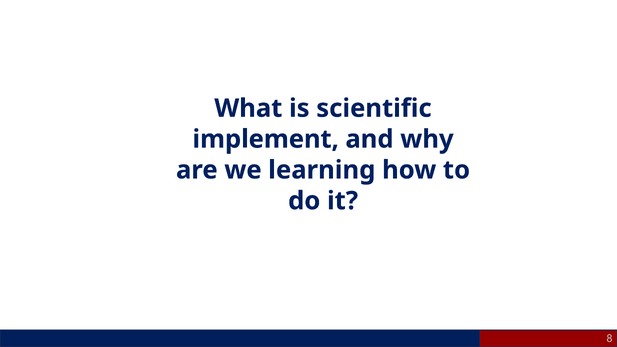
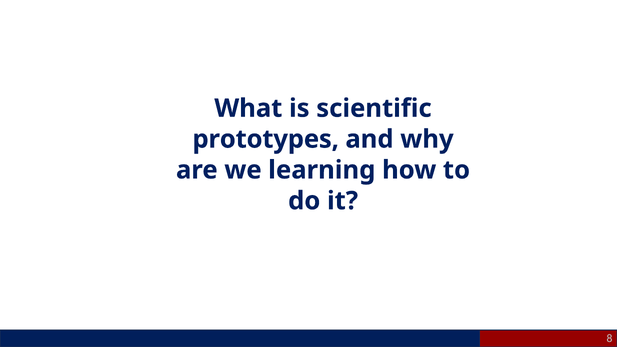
implement: implement -> prototypes (266, 139)
